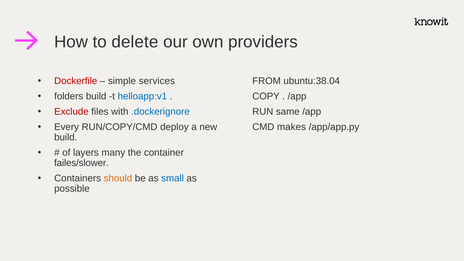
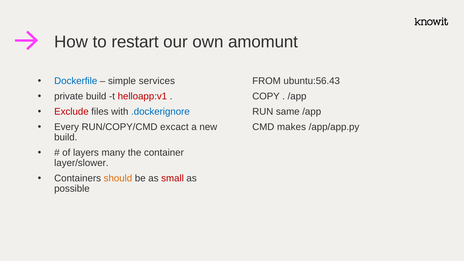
delete: delete -> restart (135, 42)
providers: providers -> amomunt (263, 42)
Dockerfile colour: red -> blue (76, 81)
ubuntu:38.04: ubuntu:38.04 -> ubuntu:56.43 (312, 81)
folders: folders -> private (69, 96)
helloapp:v1 colour: blue -> red (142, 96)
deploy: deploy -> excact (174, 127)
failes/slower: failes/slower -> layer/slower (81, 163)
small colour: blue -> red (173, 178)
